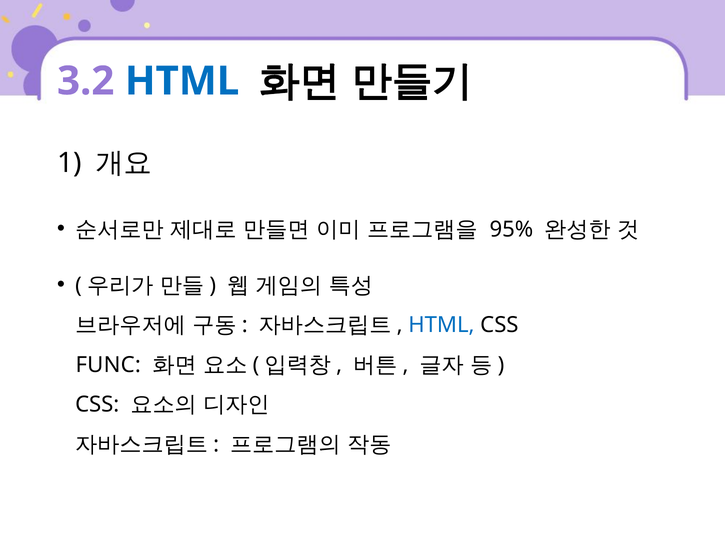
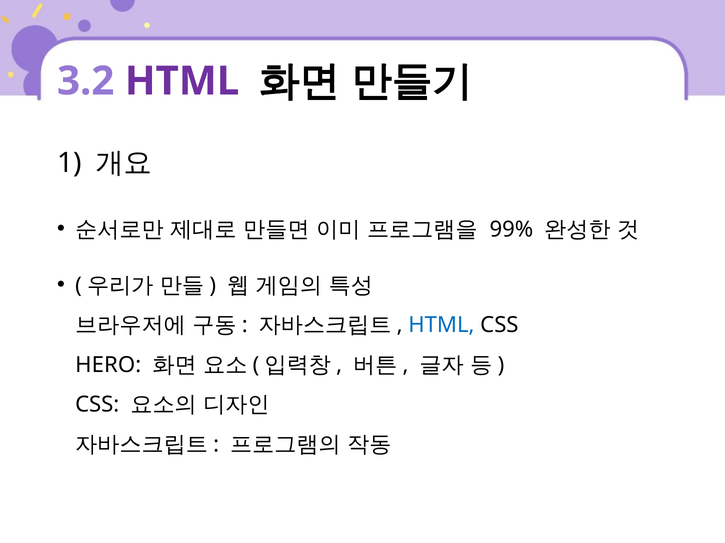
HTML colour: blue -> purple (182, 81)
95%: 95% -> 99% (511, 230)
FUNC: FUNC -> HERO (108, 365)
